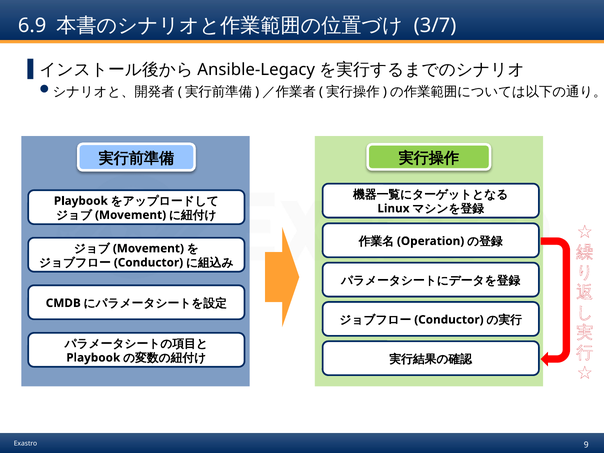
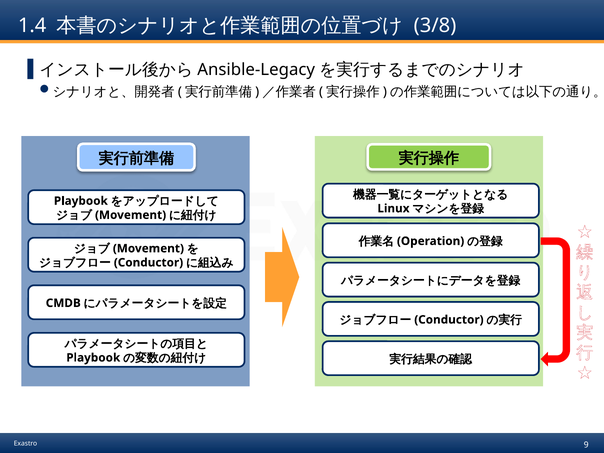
6.9: 6.9 -> 1.4 (32, 26)
3/7: 3/7 -> 3/8 (435, 26)
